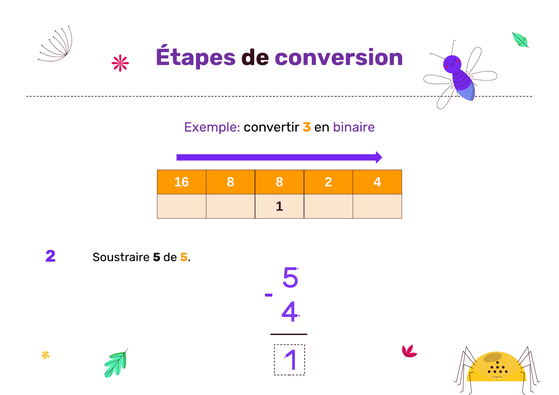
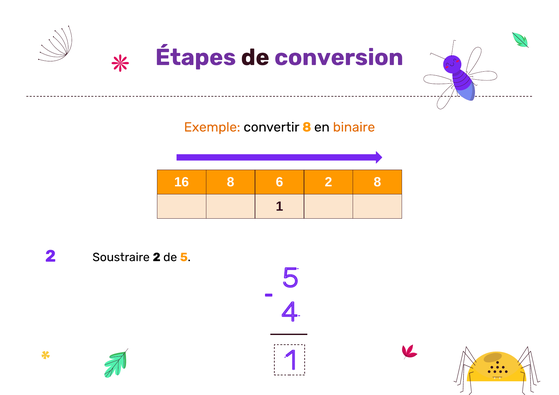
Exemple colour: purple -> orange (212, 127)
convertir 3: 3 -> 8 (307, 127)
binaire colour: purple -> orange (354, 127)
8 8: 8 -> 6 (280, 182)
2 4: 4 -> 8 (377, 182)
Soustraire 5: 5 -> 2 (157, 257)
